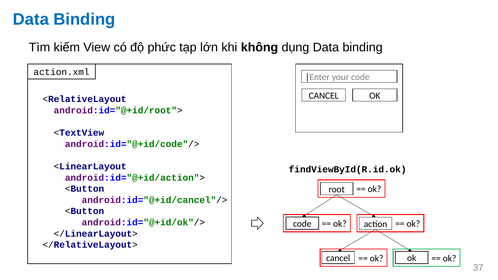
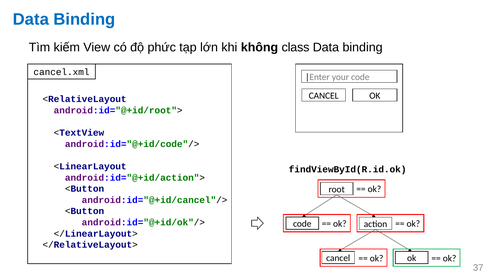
dụng: dụng -> class (296, 47)
action.xml: action.xml -> cancel.xml (61, 72)
